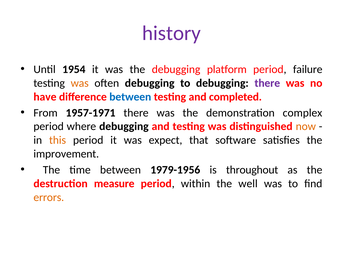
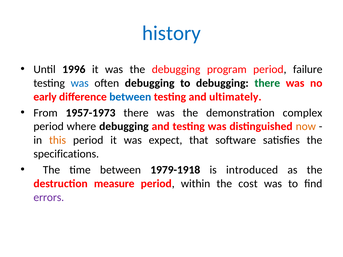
history colour: purple -> blue (171, 33)
1954: 1954 -> 1996 (74, 69)
platform: platform -> program (227, 69)
was colour: orange -> blue (80, 83)
there colour: purple -> green (267, 83)
have: have -> early (45, 97)
completed: completed -> ultimately (235, 97)
1957-1971: 1957-1971 -> 1957-1973 (91, 113)
improvement: improvement -> specifications (66, 154)
1979-1956: 1979-1956 -> 1979-1918 (175, 170)
throughout: throughout -> introduced (252, 170)
well: well -> cost (248, 184)
errors colour: orange -> purple (49, 197)
